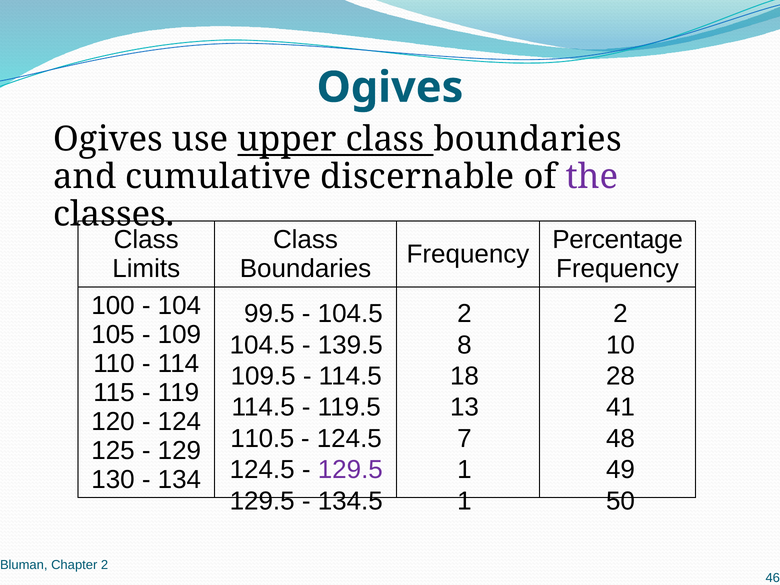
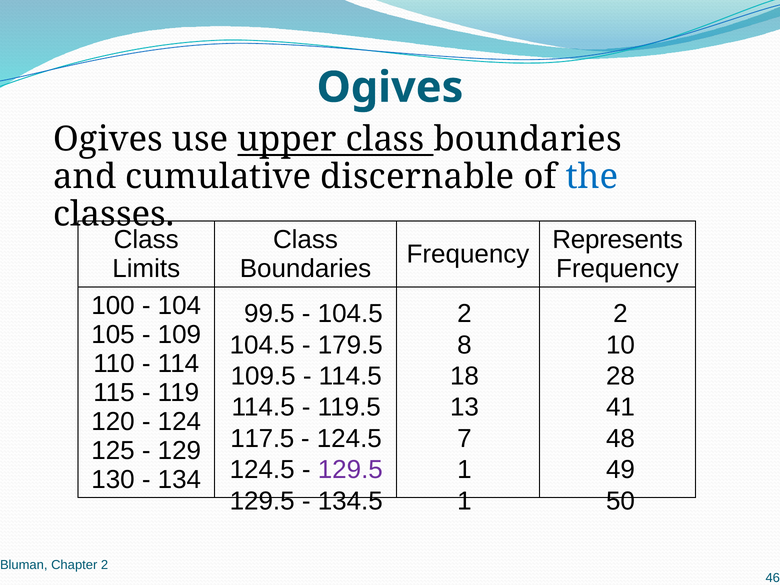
the colour: purple -> blue (592, 177)
Percentage: Percentage -> Represents (618, 240)
139.5: 139.5 -> 179.5 (350, 345)
110.5: 110.5 -> 117.5 (262, 439)
